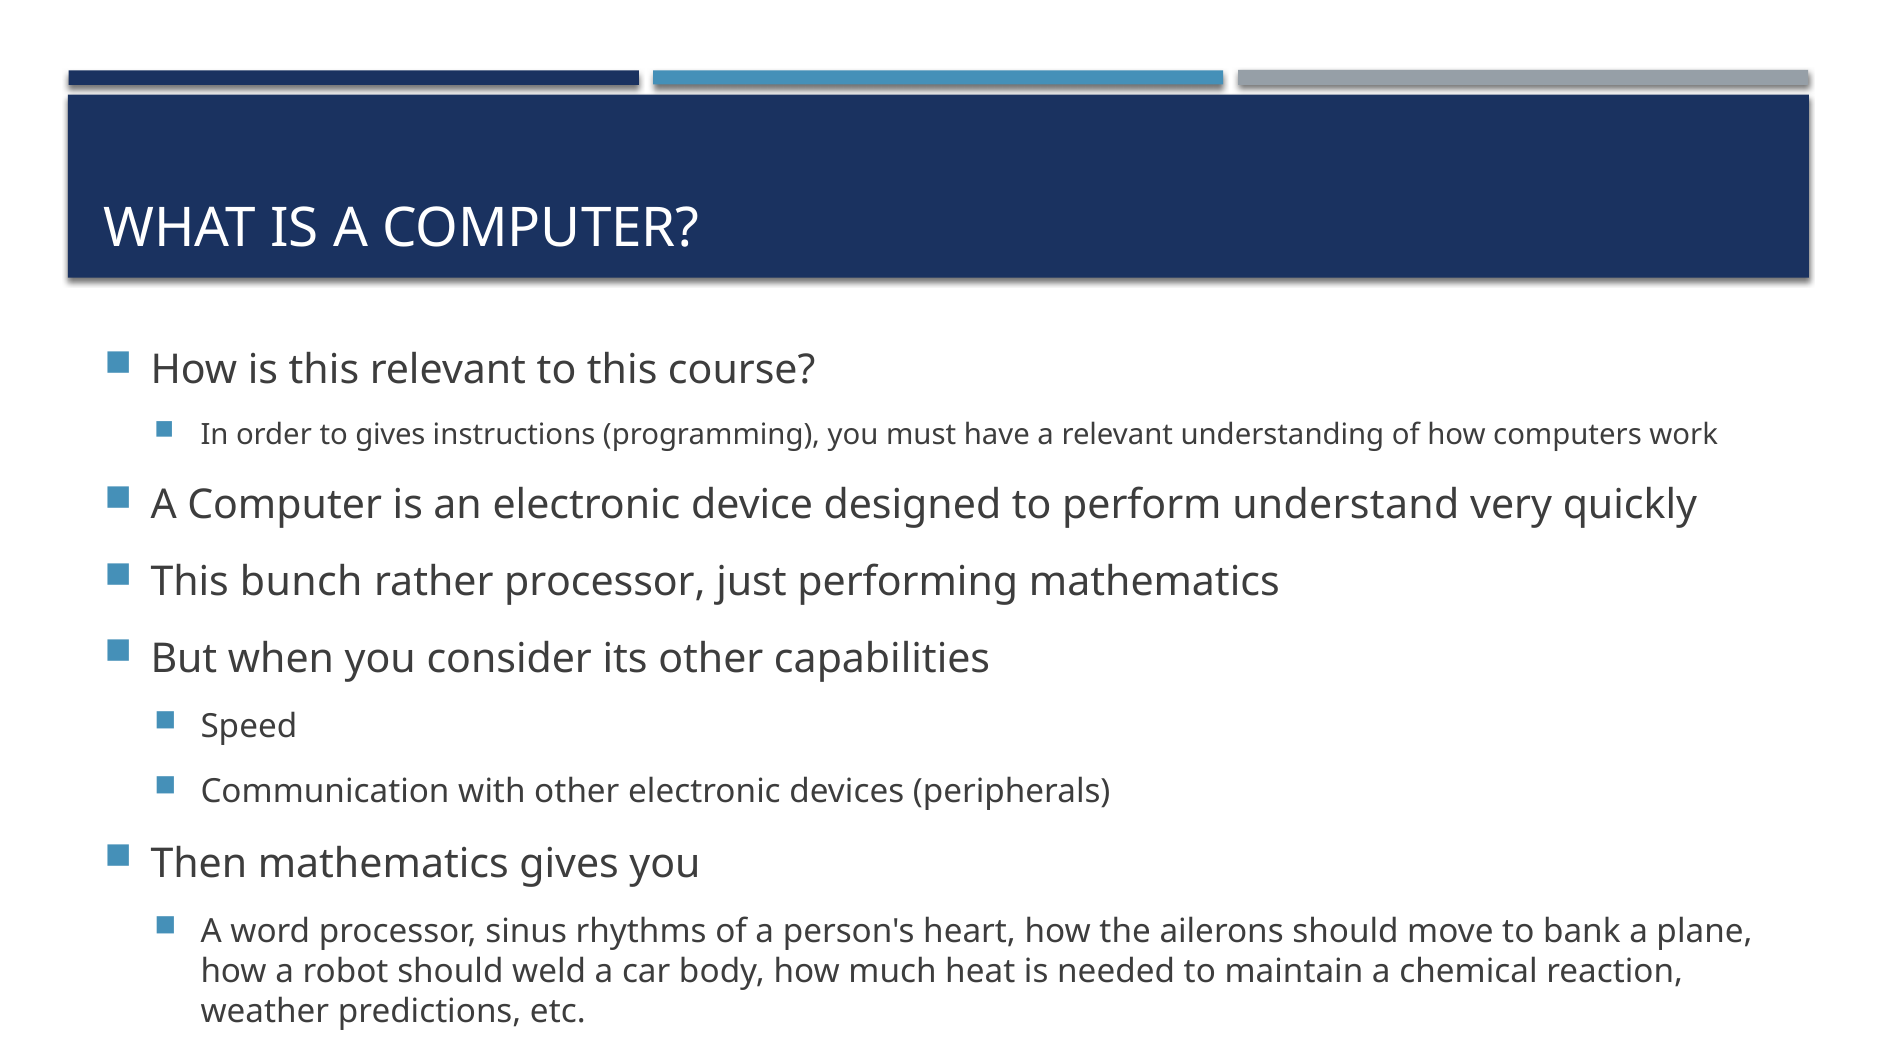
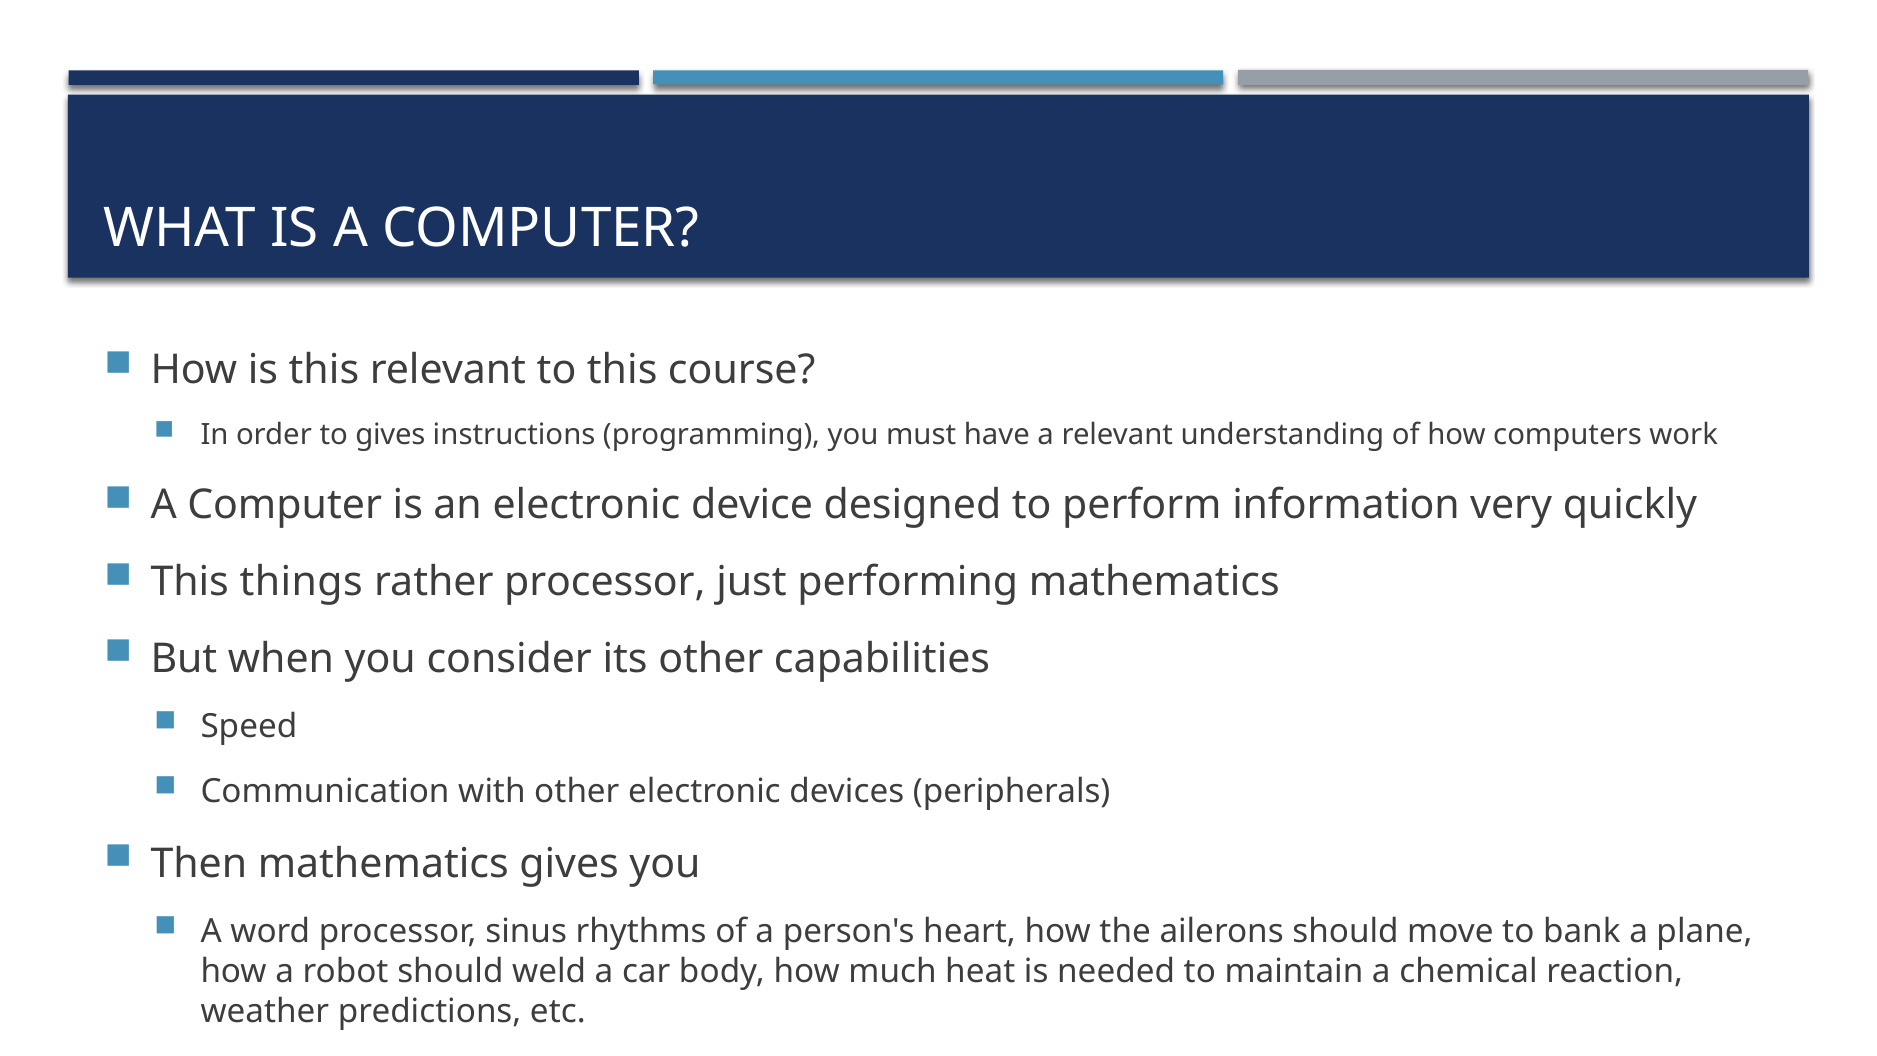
understand: understand -> information (1346, 505)
bunch: bunch -> things (301, 582)
